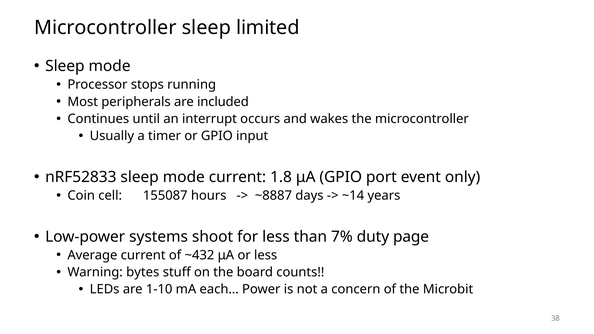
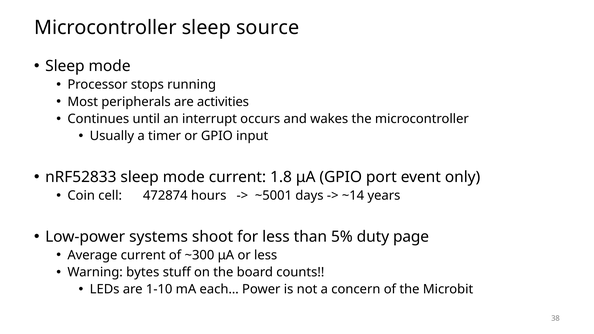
limited: limited -> source (268, 28)
included: included -> activities (223, 102)
155087: 155087 -> 472874 (165, 196)
~8887: ~8887 -> ~5001 (273, 196)
7%: 7% -> 5% (342, 237)
~432: ~432 -> ~300 (199, 255)
